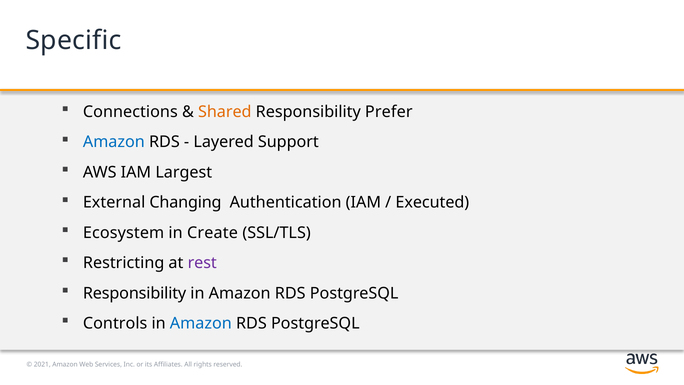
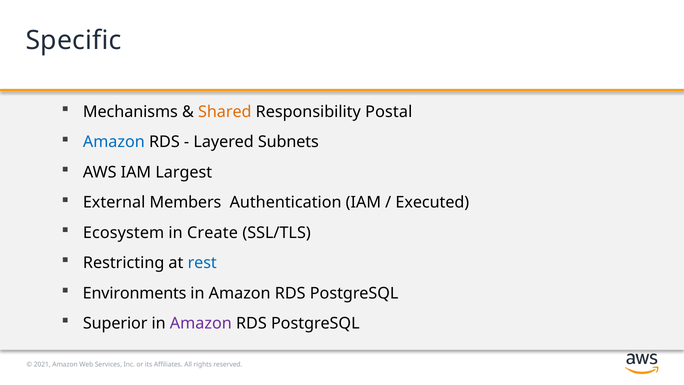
Connections: Connections -> Mechanisms (130, 112)
Prefer: Prefer -> Postal (389, 112)
Support: Support -> Subnets (288, 142)
Changing: Changing -> Members (185, 202)
rest colour: purple -> blue (202, 263)
Responsibility: Responsibility -> Environments (135, 293)
Controls: Controls -> Superior (115, 323)
Amazon colour: blue -> purple (201, 323)
